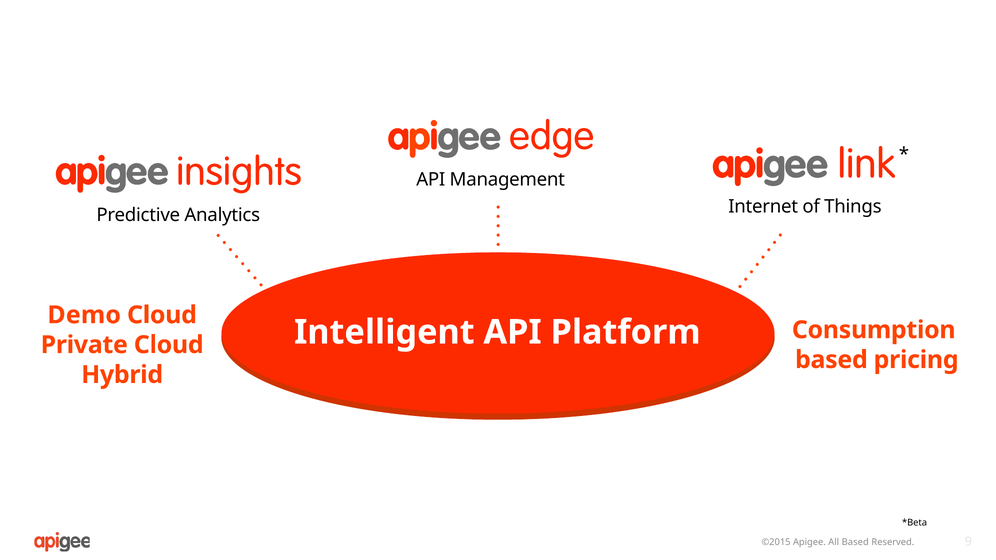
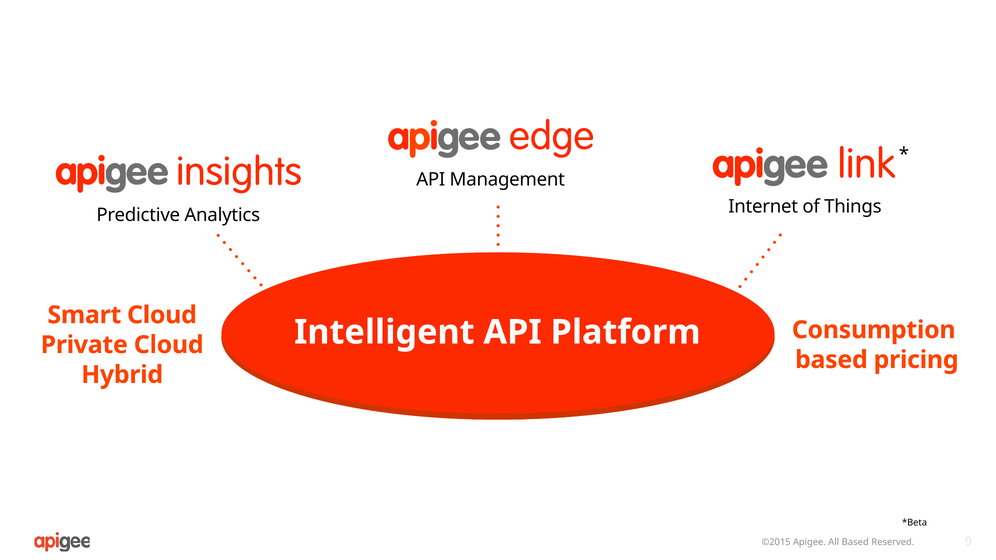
Demo: Demo -> Smart (84, 315)
